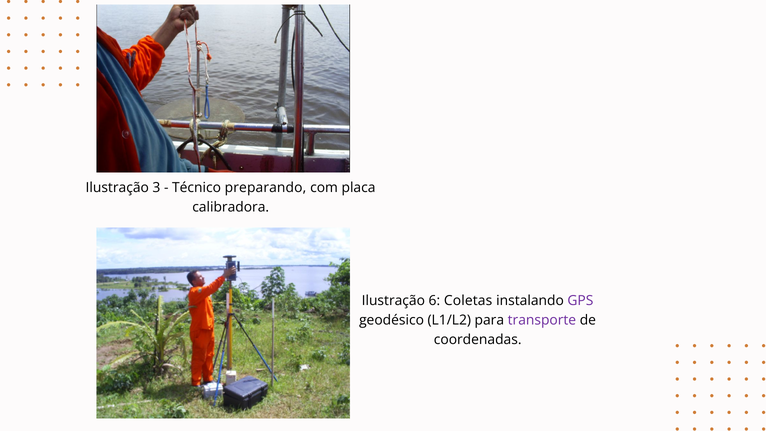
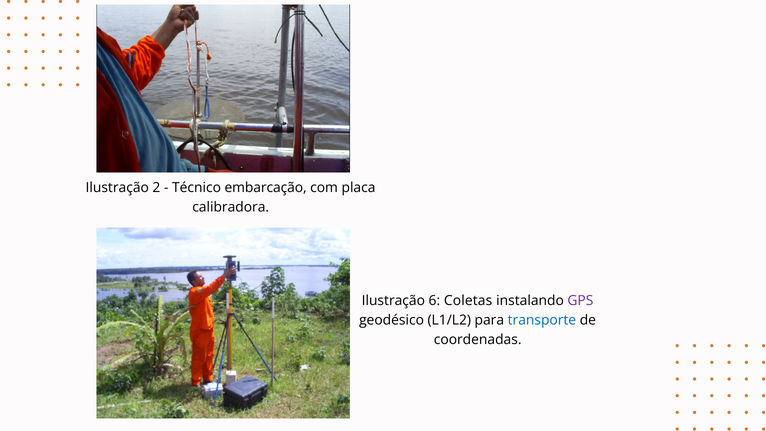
3: 3 -> 2 (156, 188)
preparando: preparando -> embarcação (266, 188)
transporte colour: purple -> blue (542, 320)
